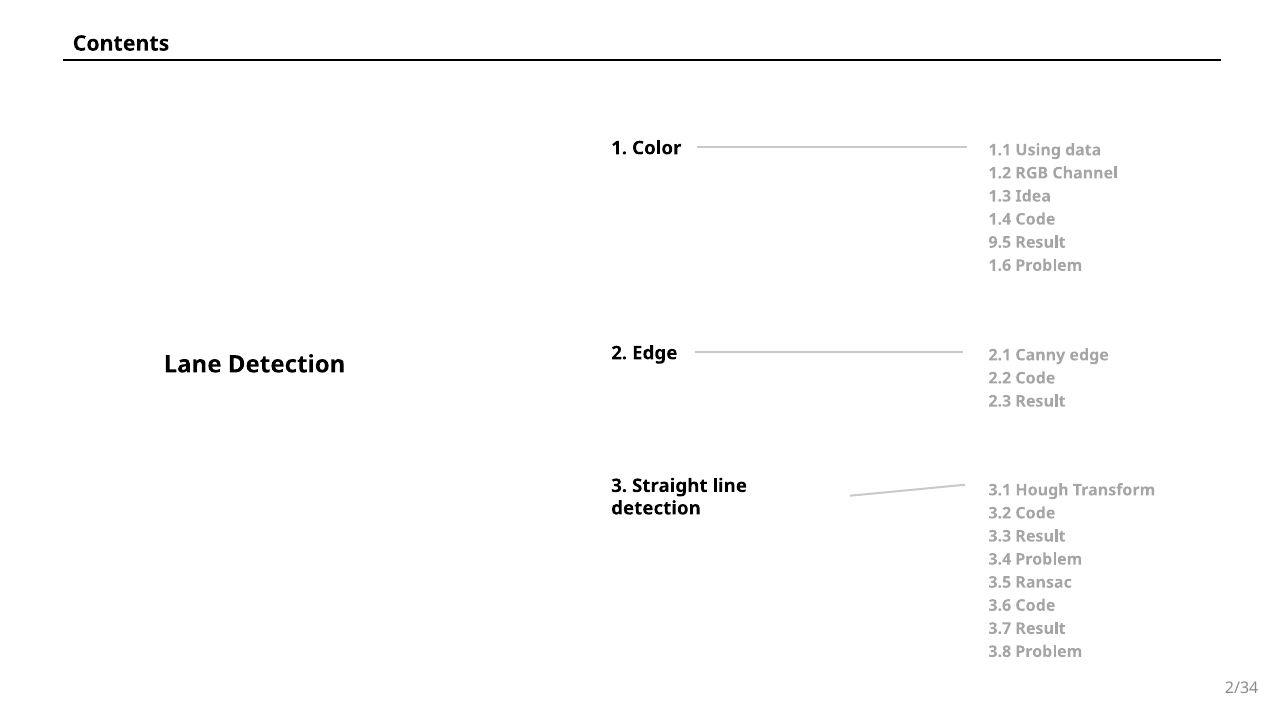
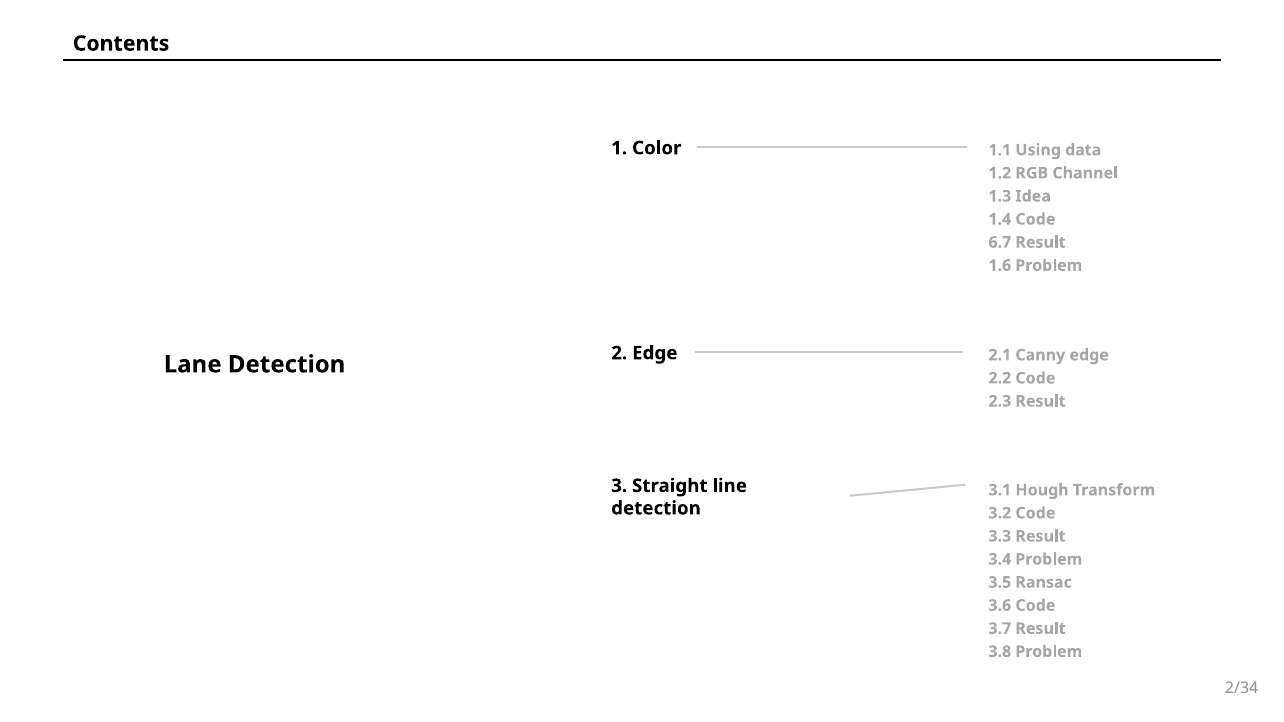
9.5: 9.5 -> 6.7 (1000, 242)
